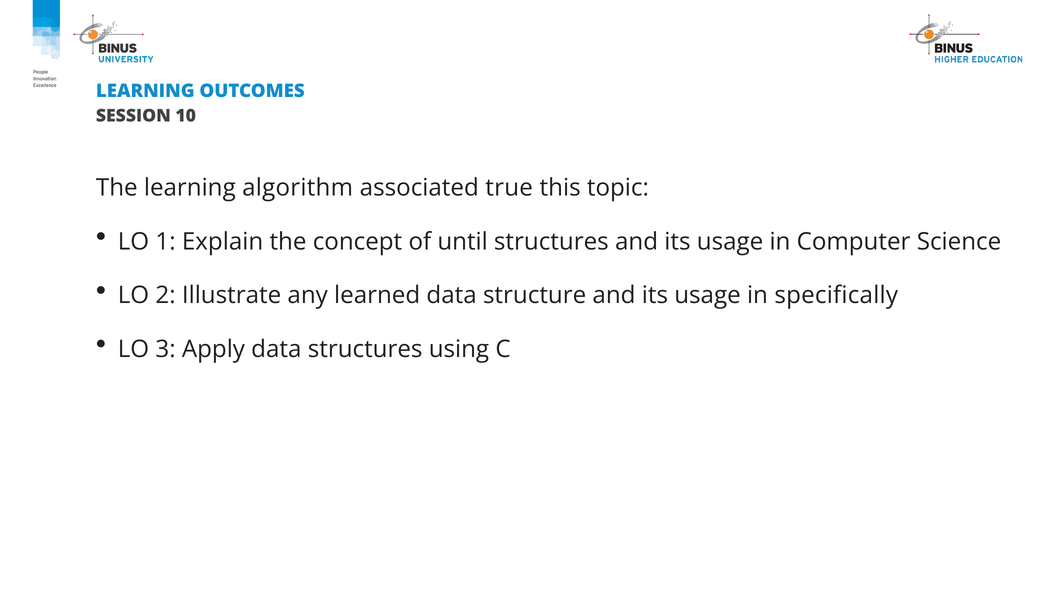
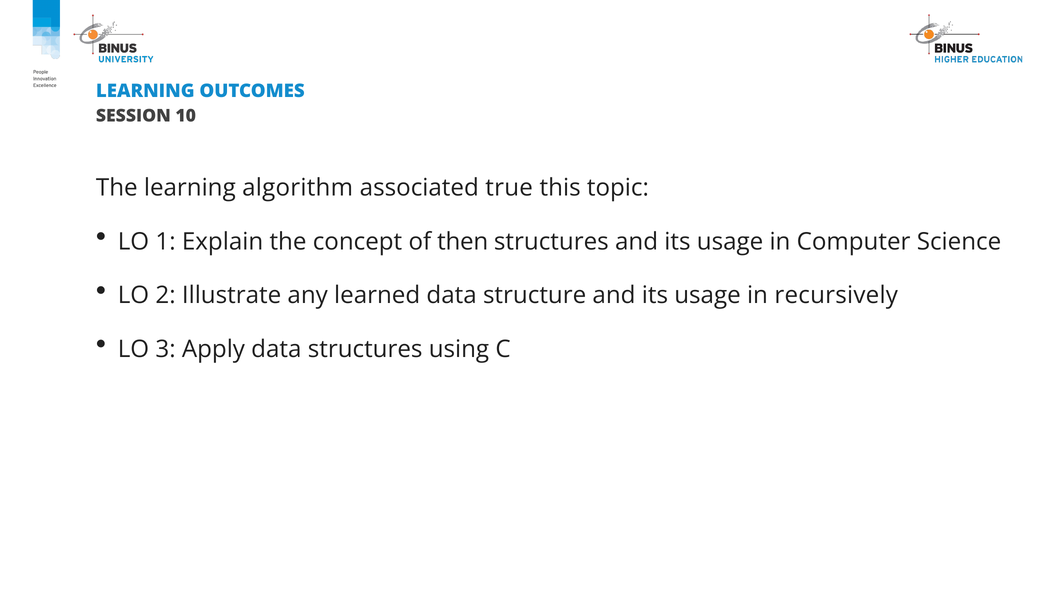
until: until -> then (463, 242)
specifically: specifically -> recursively (836, 296)
